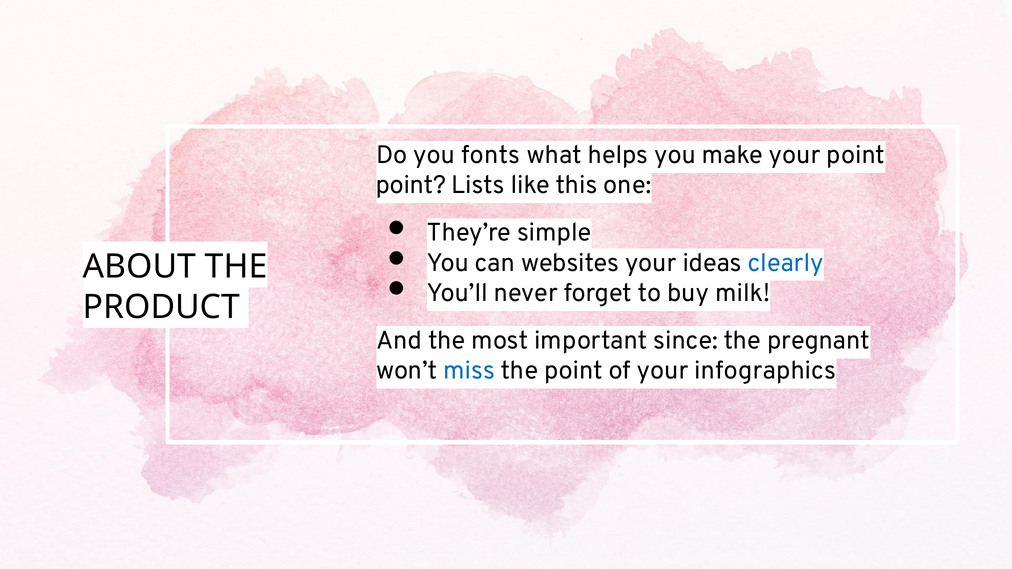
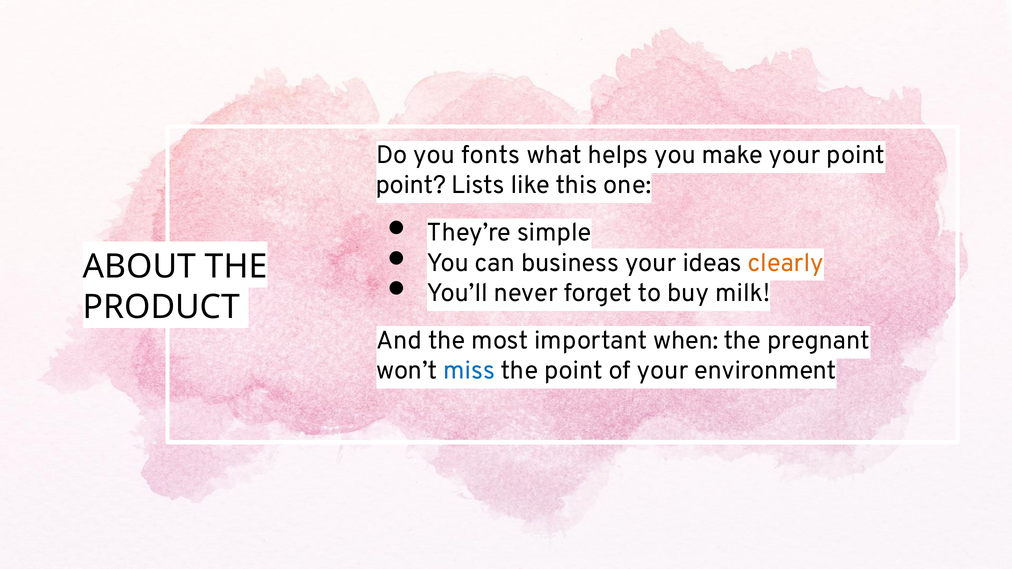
websites: websites -> business (570, 263)
clearly colour: blue -> orange (786, 263)
since: since -> when (686, 340)
infographics: infographics -> environment (765, 371)
